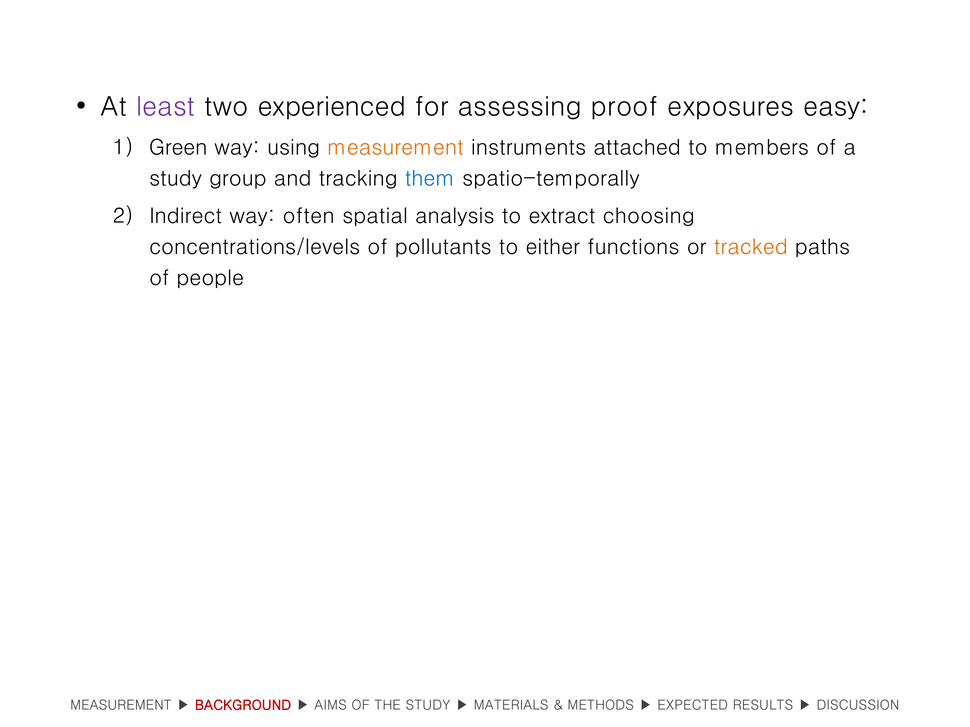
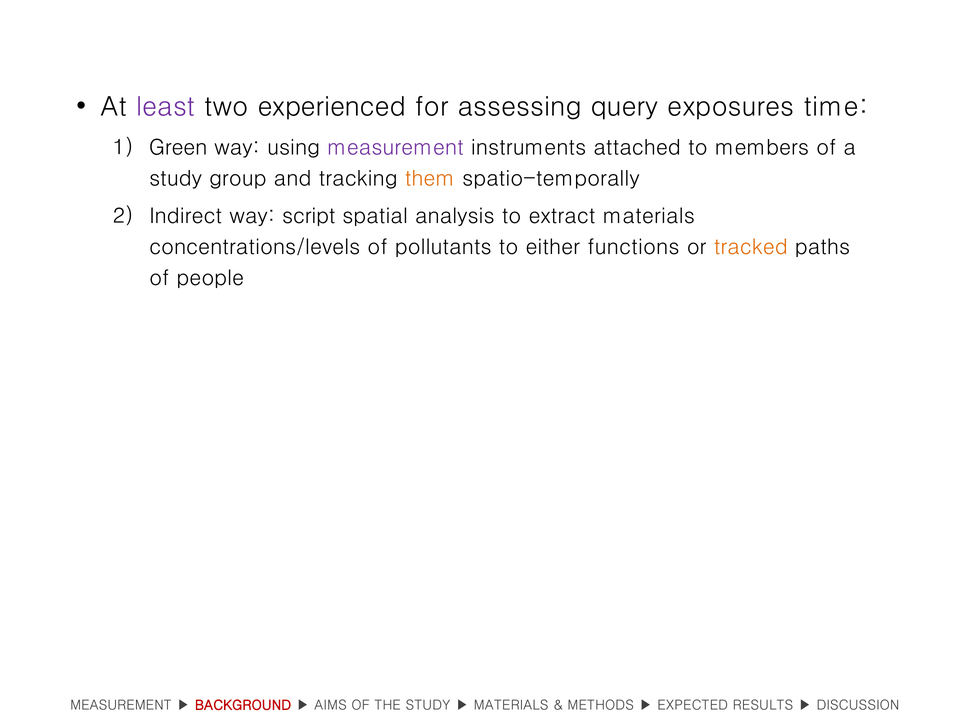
proof: proof -> query (625, 107)
easy: easy -> time (836, 107)
measurement colour: orange -> purple (396, 148)
them colour: blue -> orange (430, 179)
often: often -> script (309, 216)
extract choosing: choosing -> materials (649, 216)
